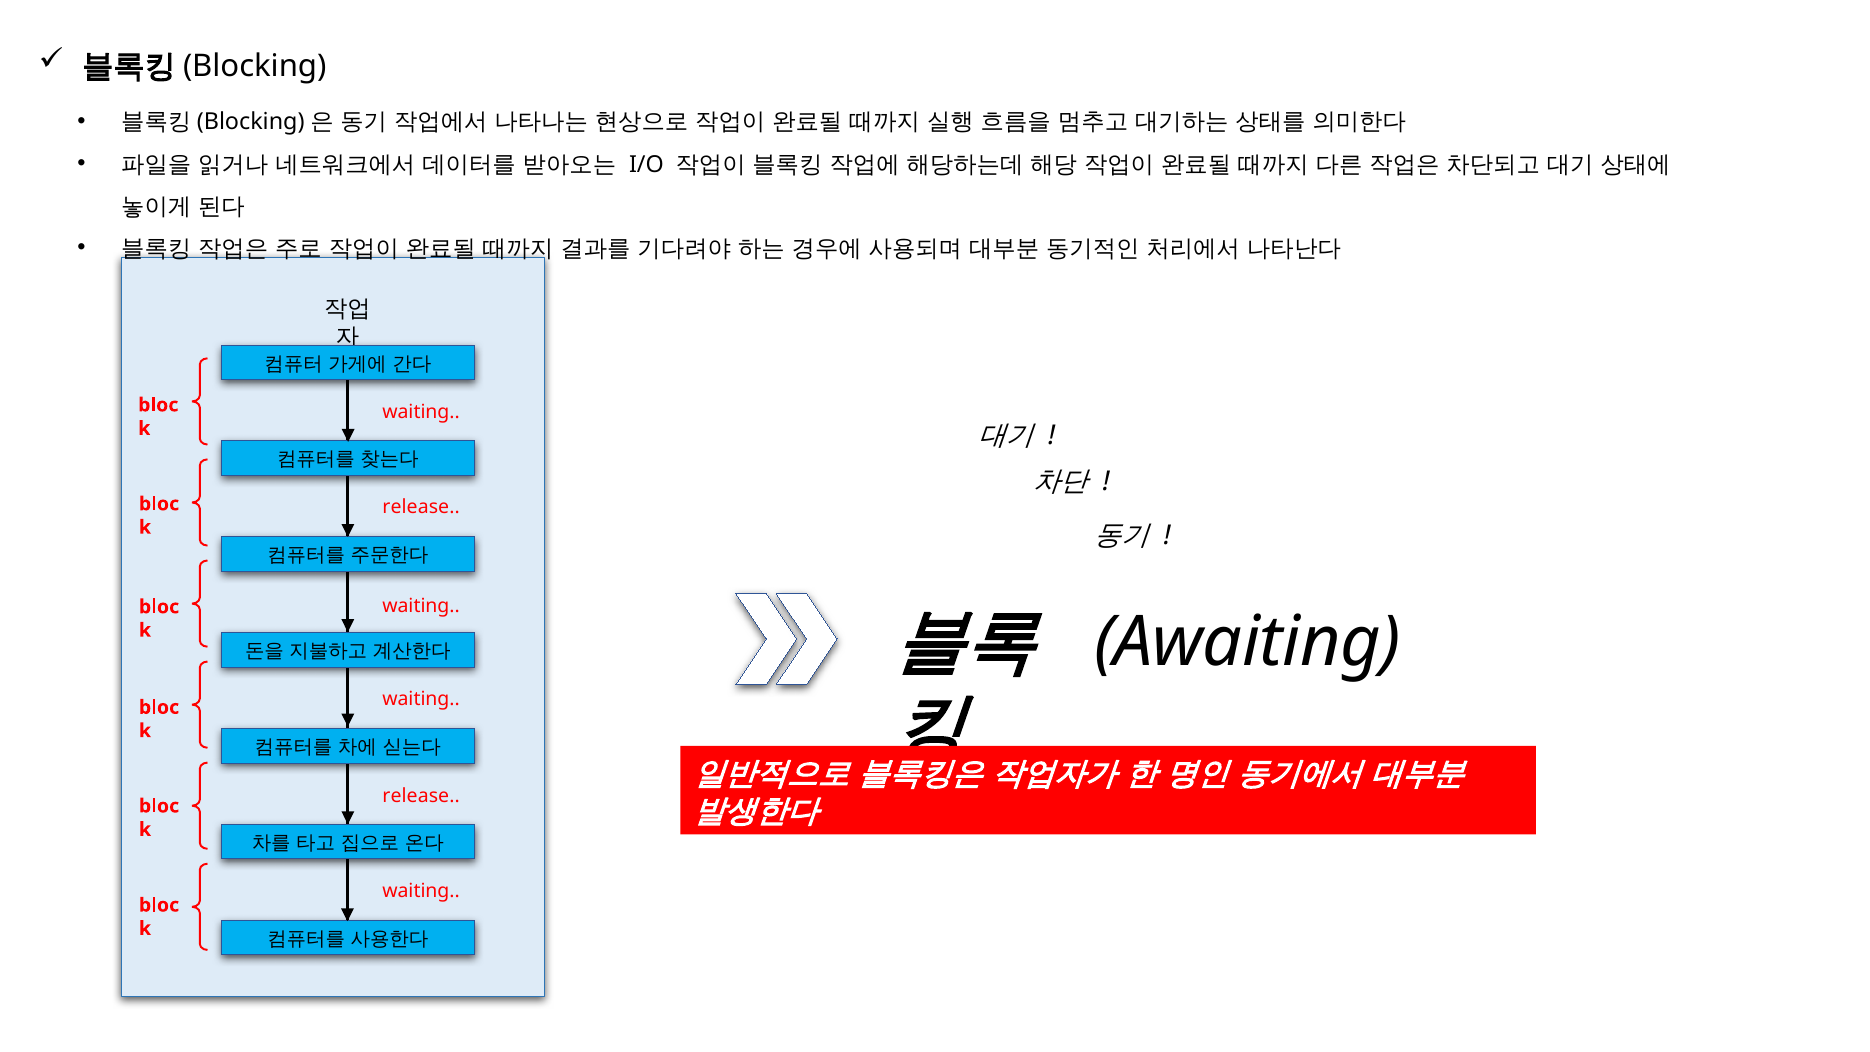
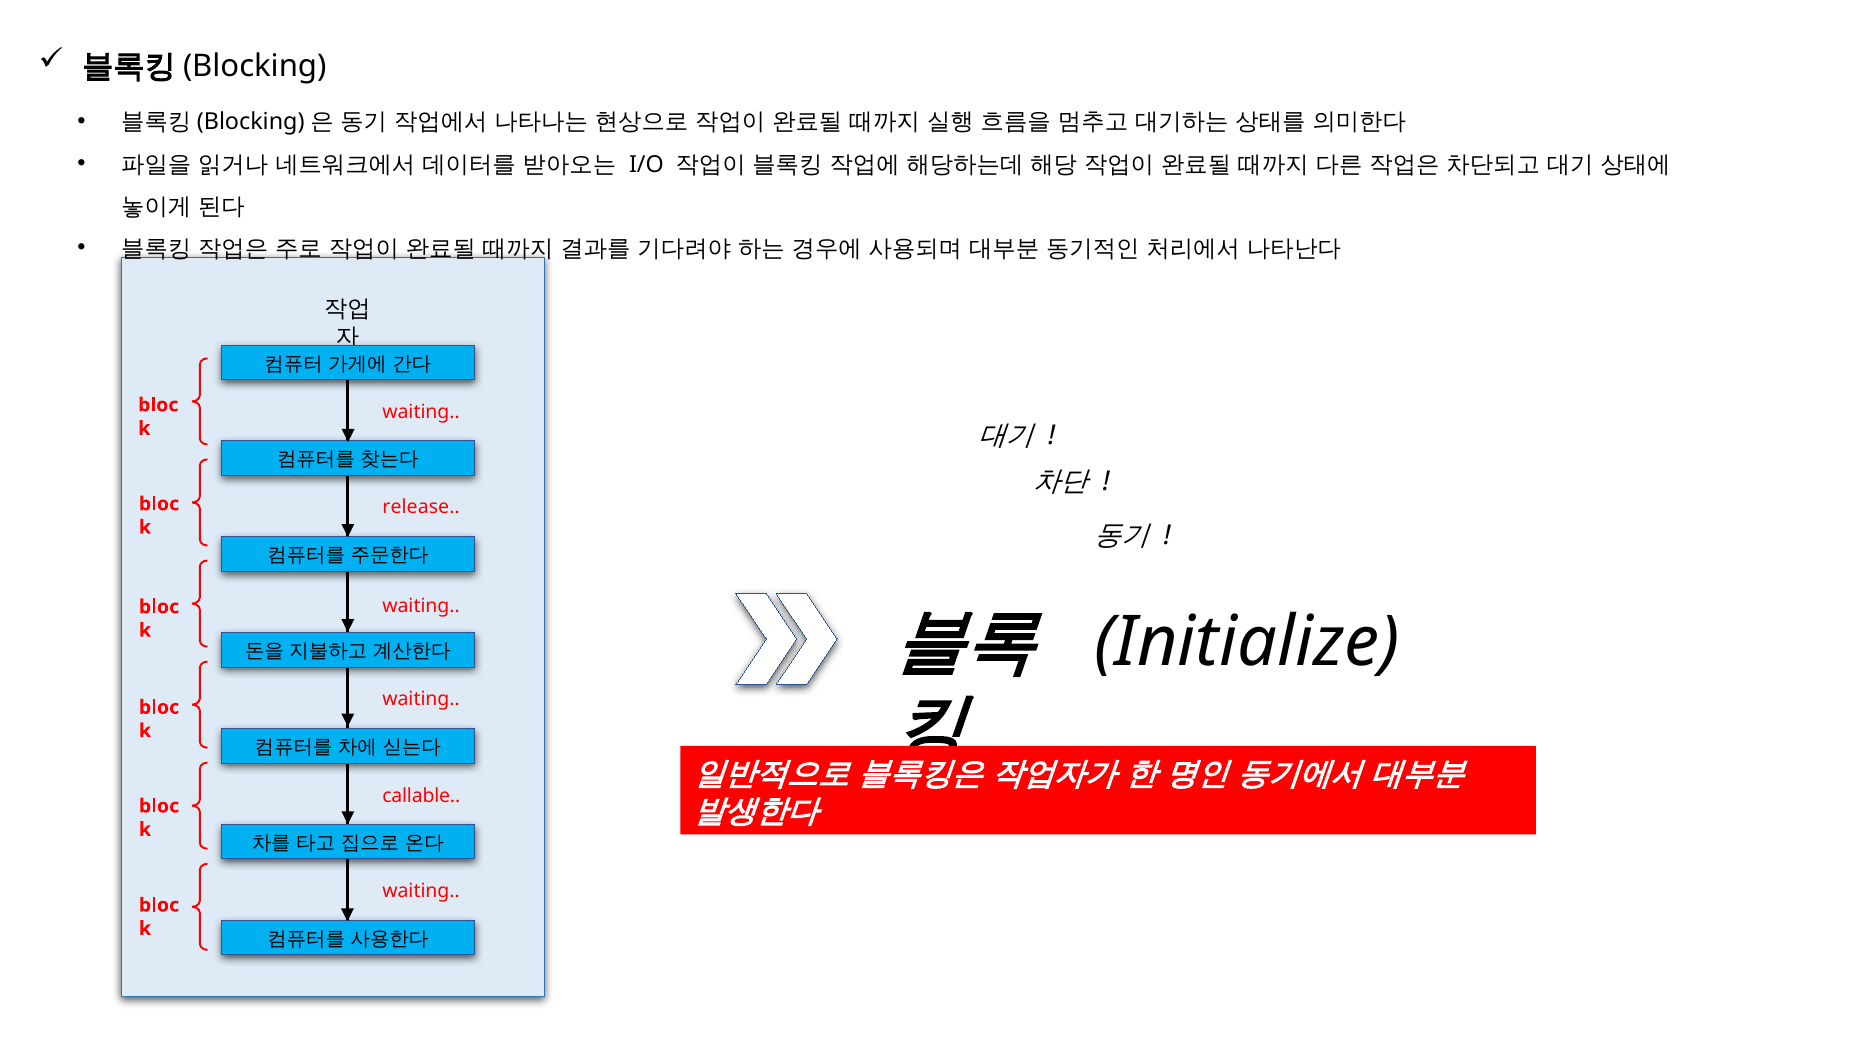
Awaiting: Awaiting -> Initialize (1247, 642)
release: release -> callable (421, 796)
